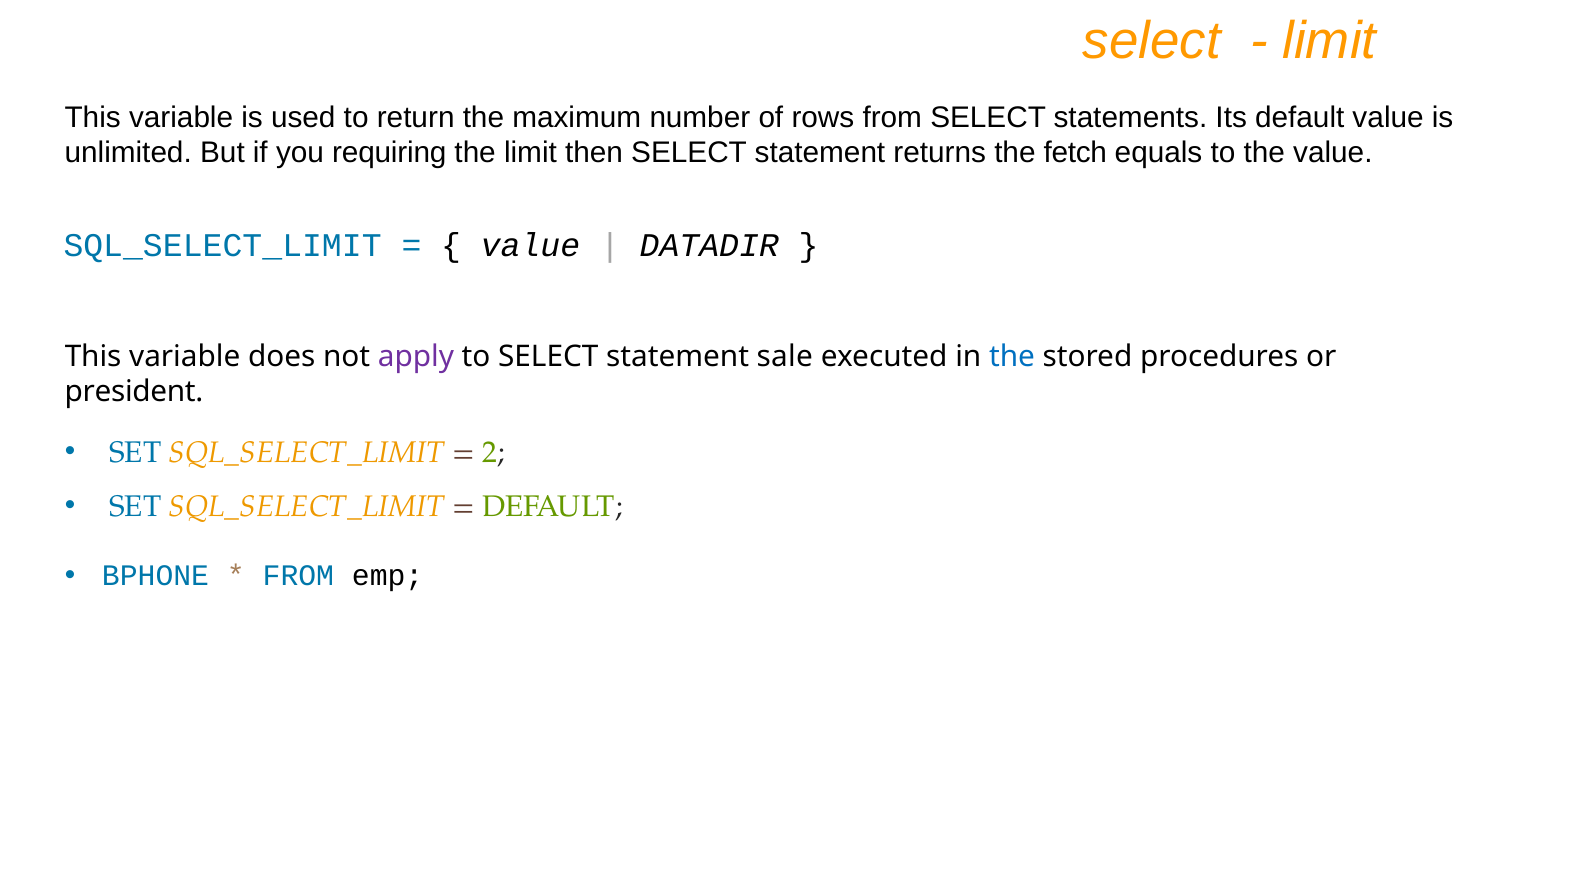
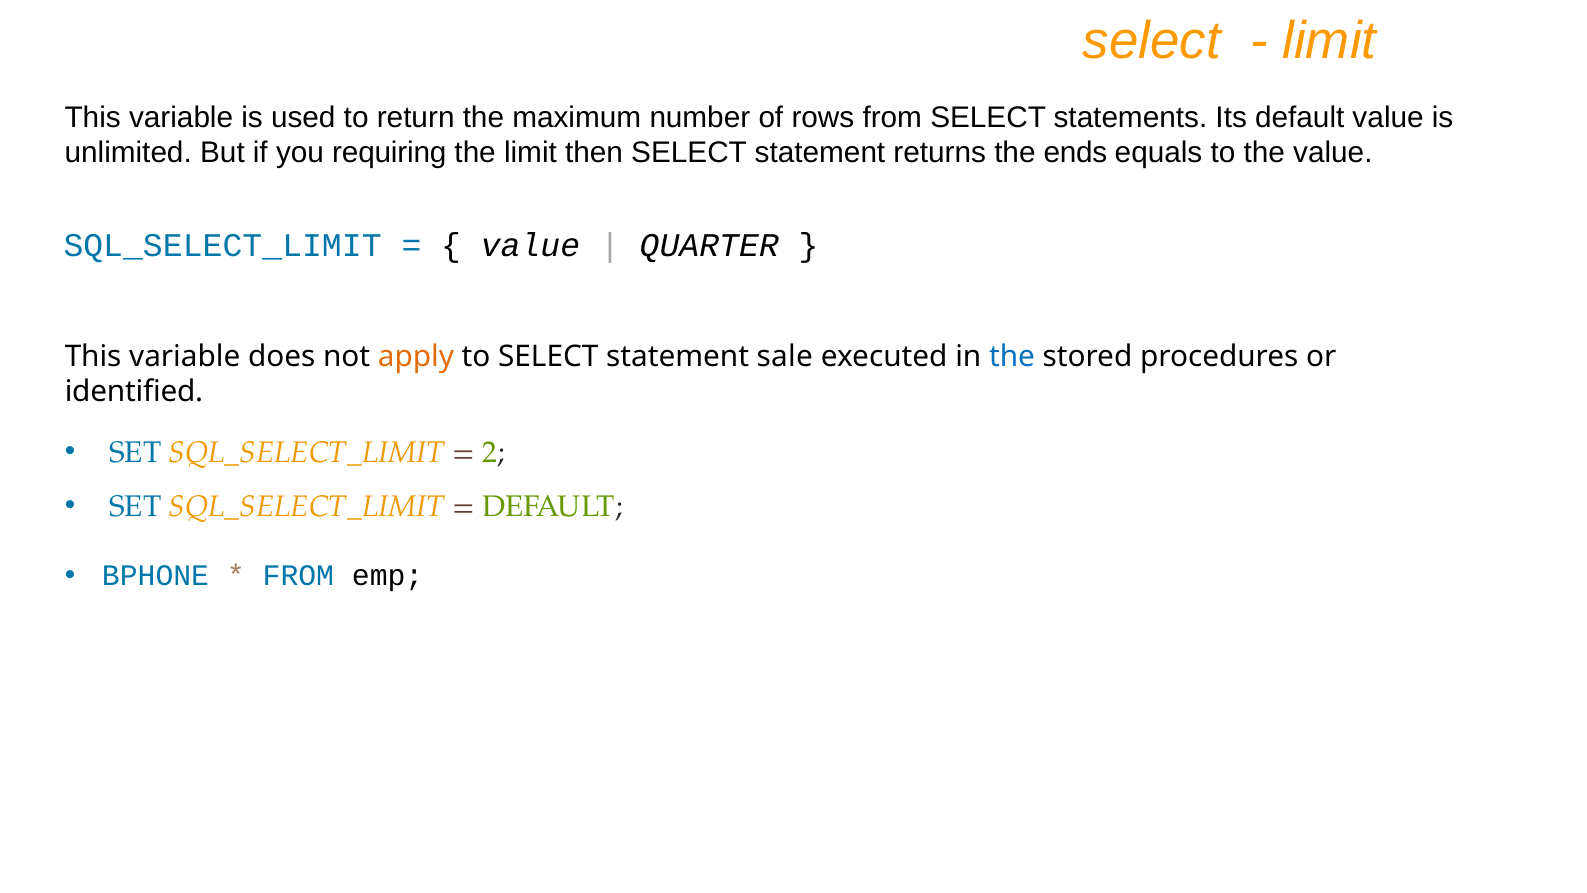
fetch: fetch -> ends (1075, 153)
DATADIR: DATADIR -> QUARTER (709, 246)
apply colour: purple -> orange (416, 356)
president: president -> identified (134, 392)
